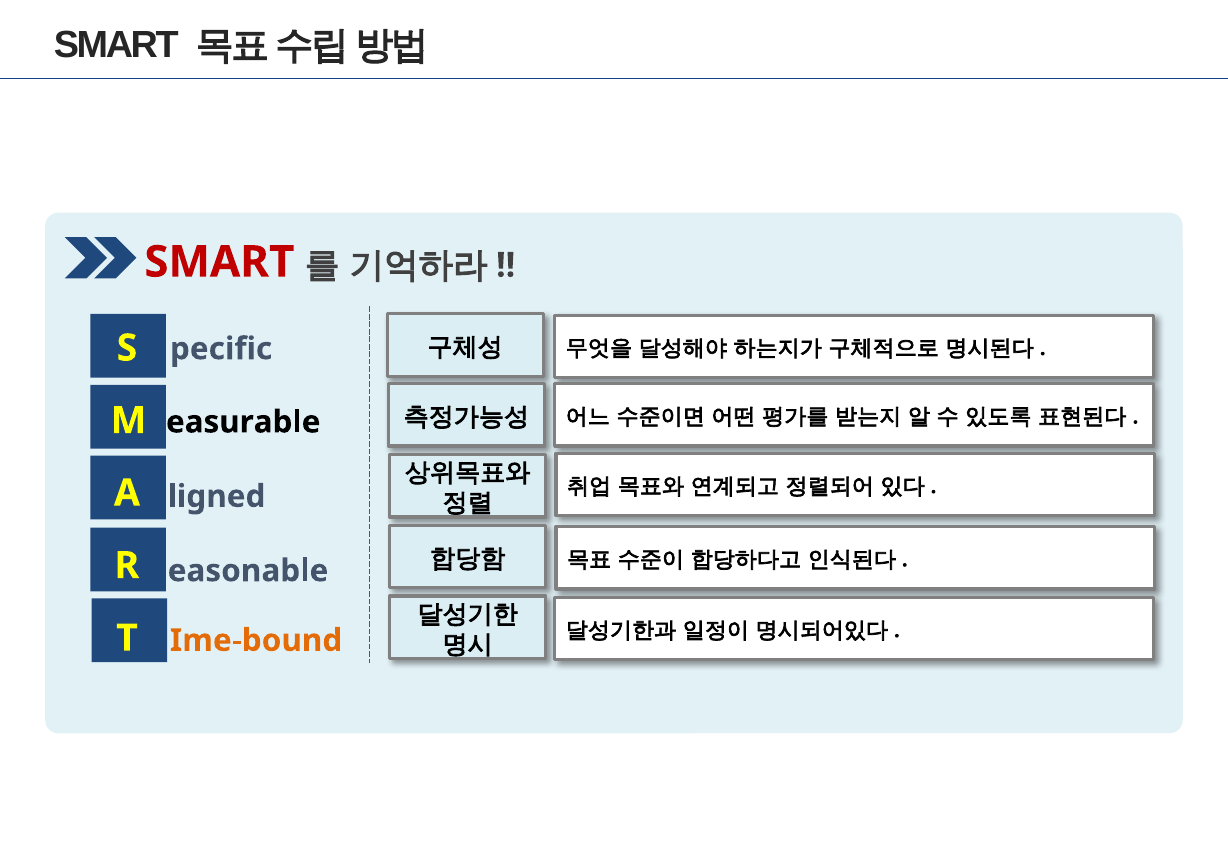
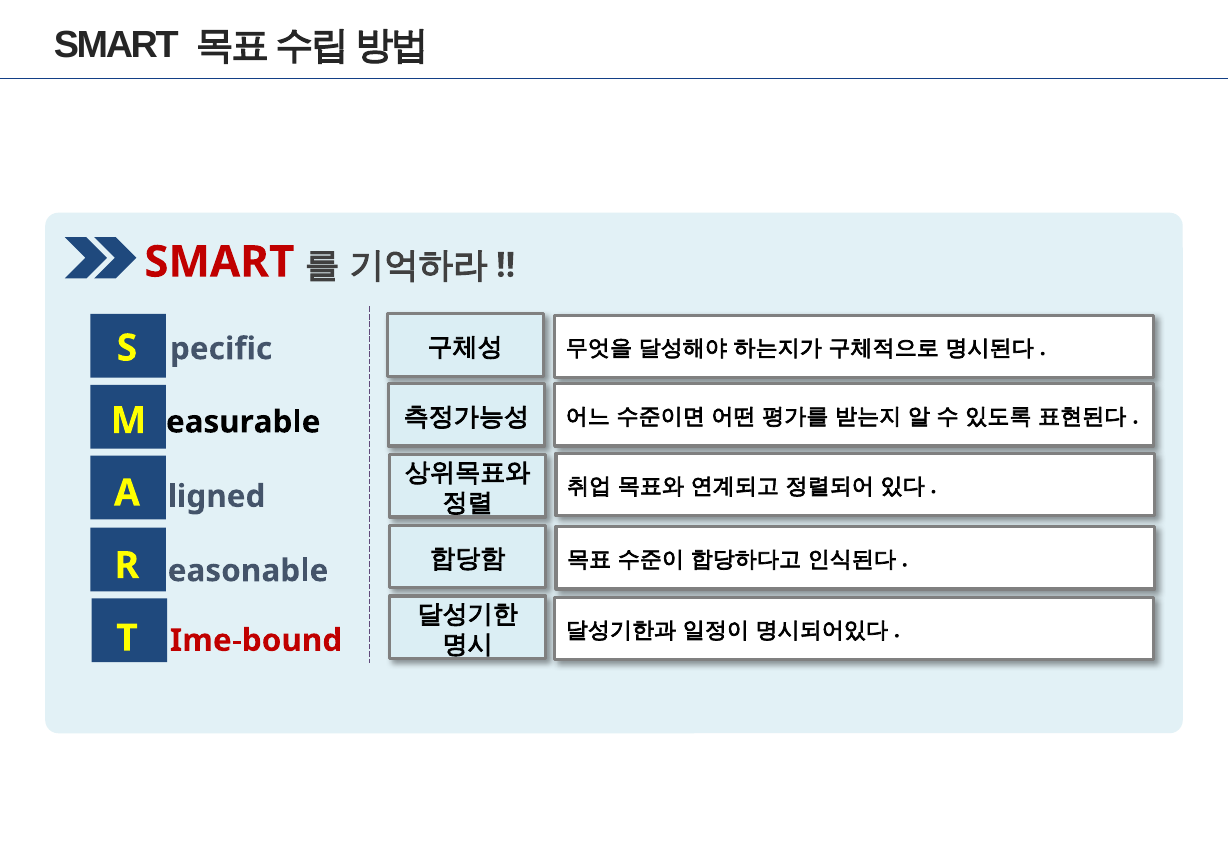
Ime-bound colour: orange -> red (256, 641)
